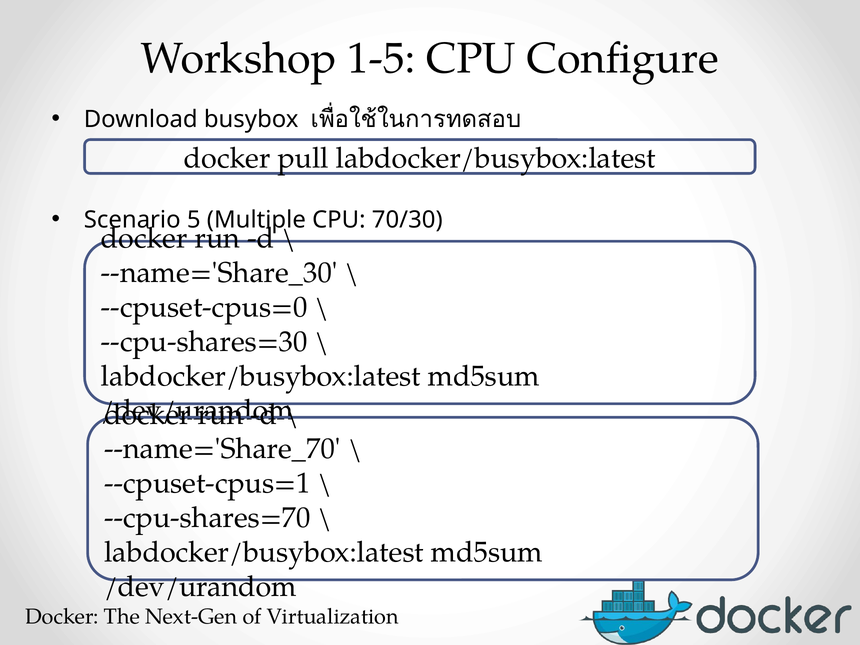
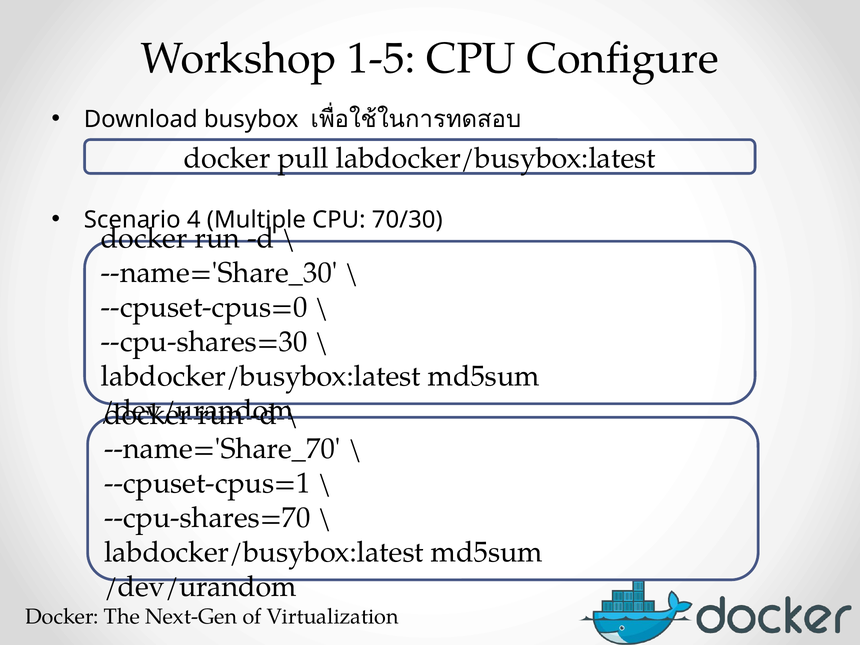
5: 5 -> 4 (194, 220)
